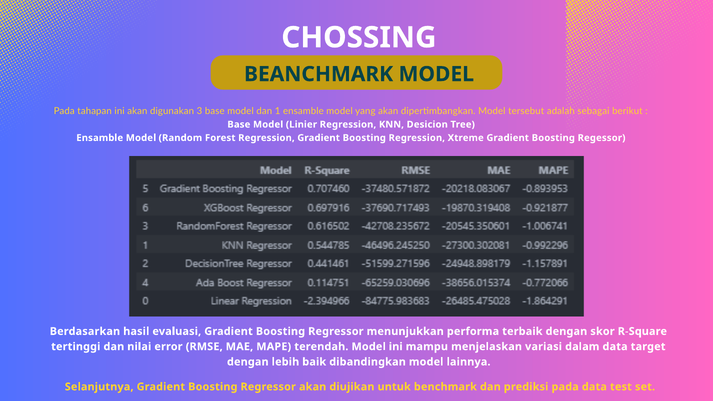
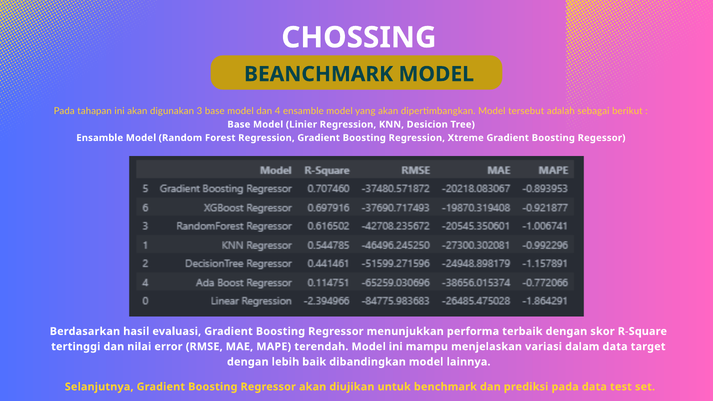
1: 1 -> 4 (278, 111)
